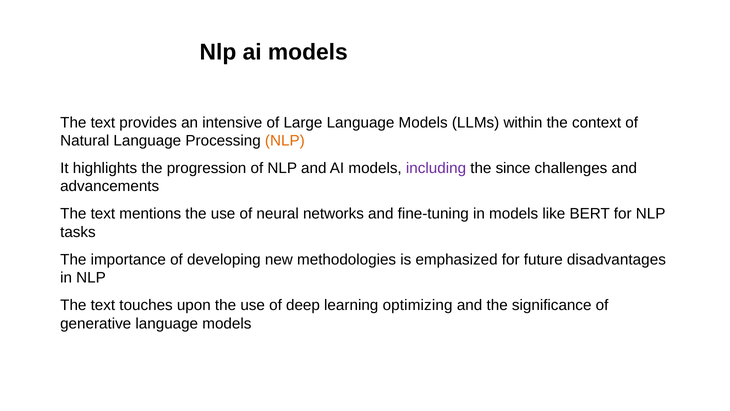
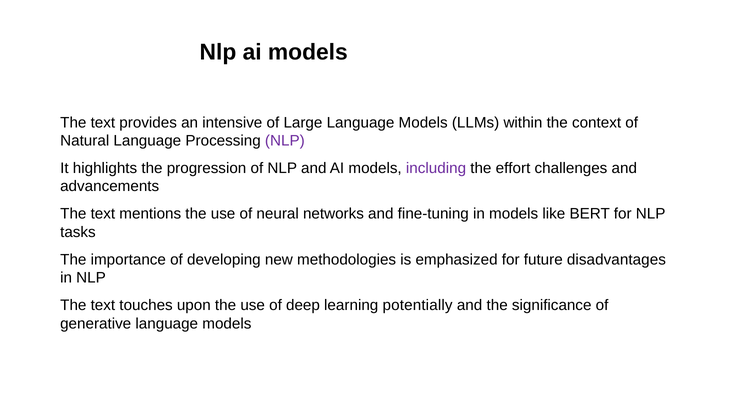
NLP colour: orange -> purple (285, 141)
since: since -> effort (513, 168)
optimizing: optimizing -> potentially (418, 305)
